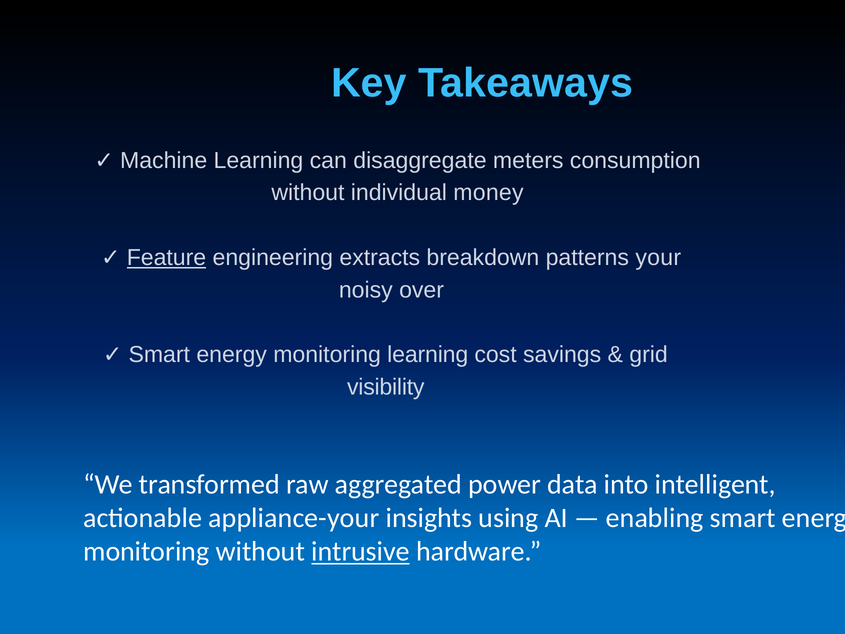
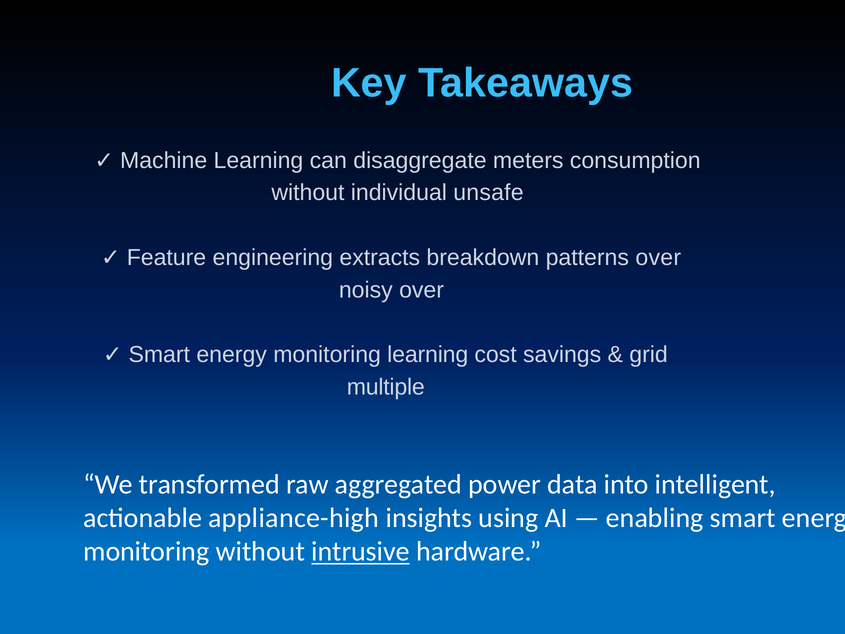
money: money -> unsafe (488, 193)
Feature underline: present -> none (166, 258)
patterns your: your -> over (658, 258)
visibility: visibility -> multiple (386, 387)
appliance-your: appliance-your -> appliance-high (294, 518)
